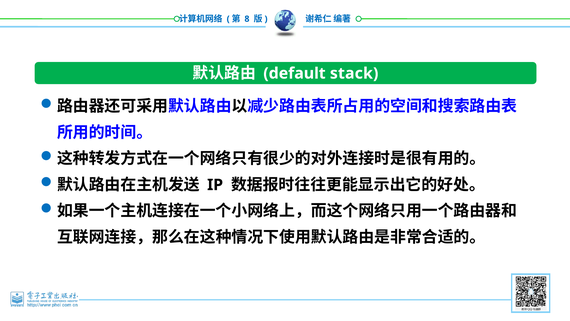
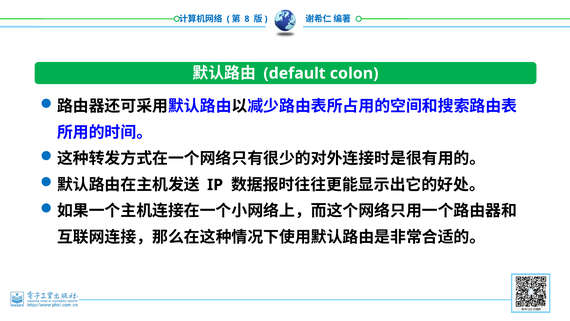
stack: stack -> colon (354, 73)
